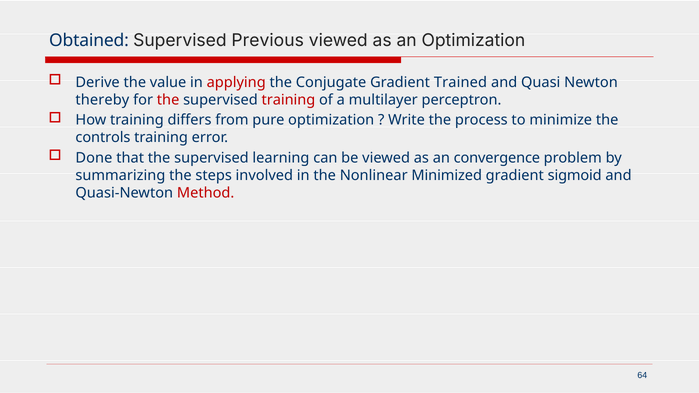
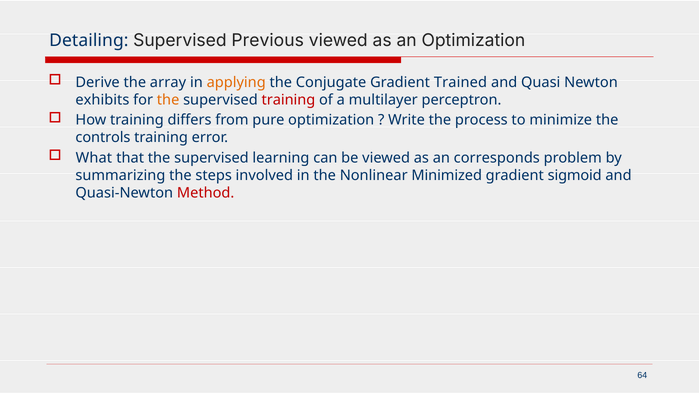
Obtained: Obtained -> Detailing (89, 41)
value: value -> array (168, 82)
applying colour: red -> orange (236, 82)
thereby: thereby -> exhibits (102, 100)
the colour: red -> orange (168, 100)
Done: Done -> What (94, 158)
convergence: convergence -> corresponds (497, 158)
